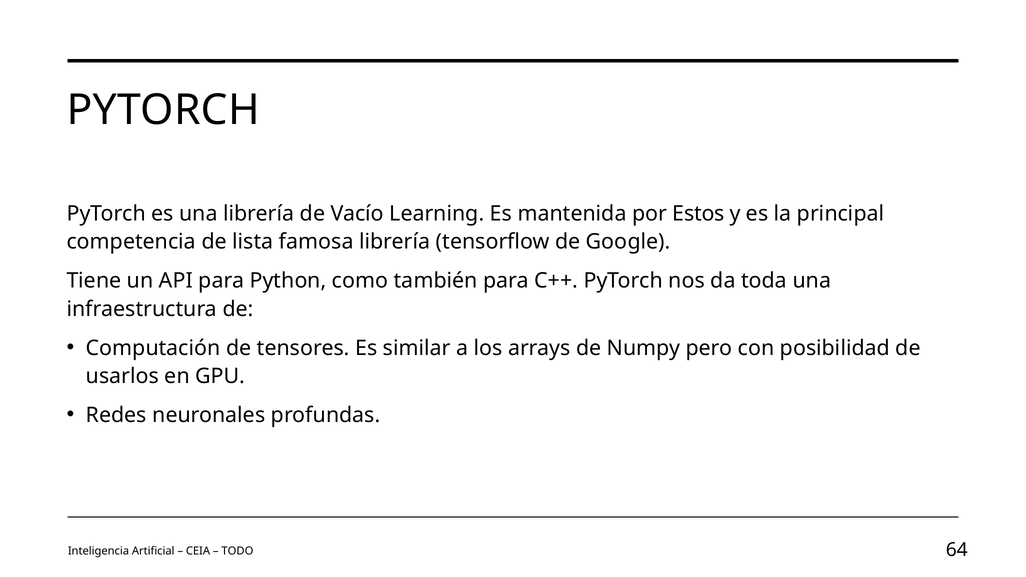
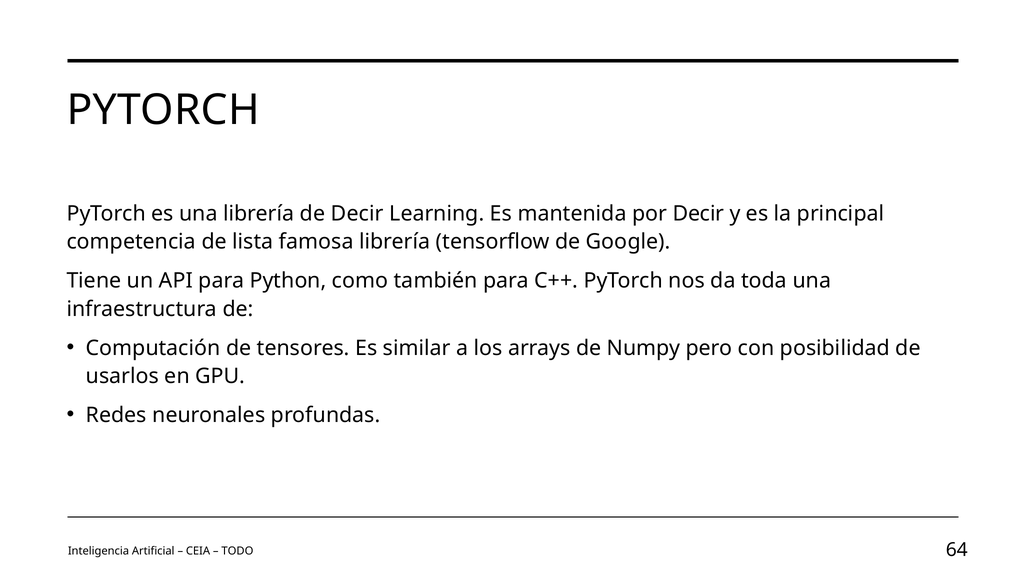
de Vacío: Vacío -> Decir (357, 214)
por Estos: Estos -> Decir (698, 214)
